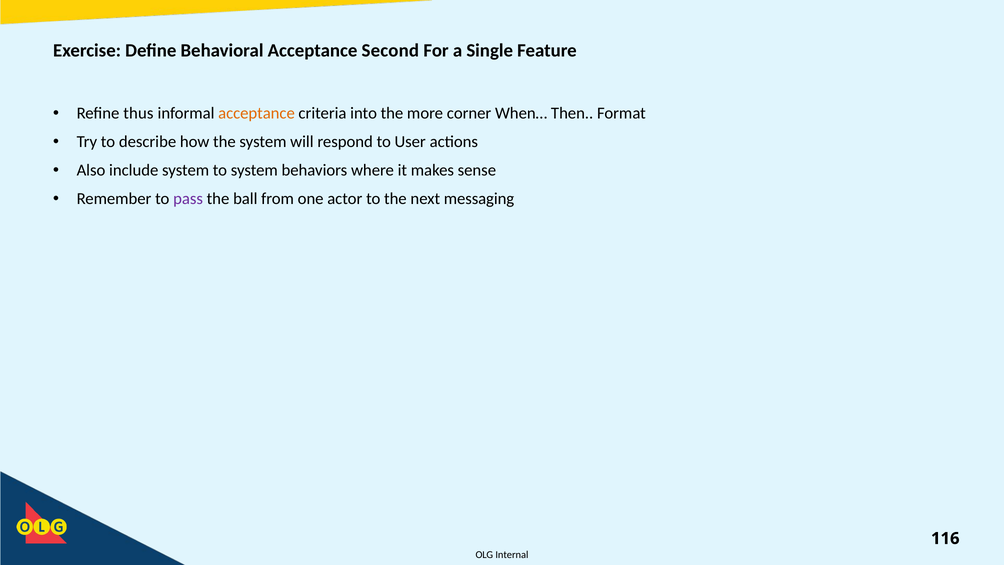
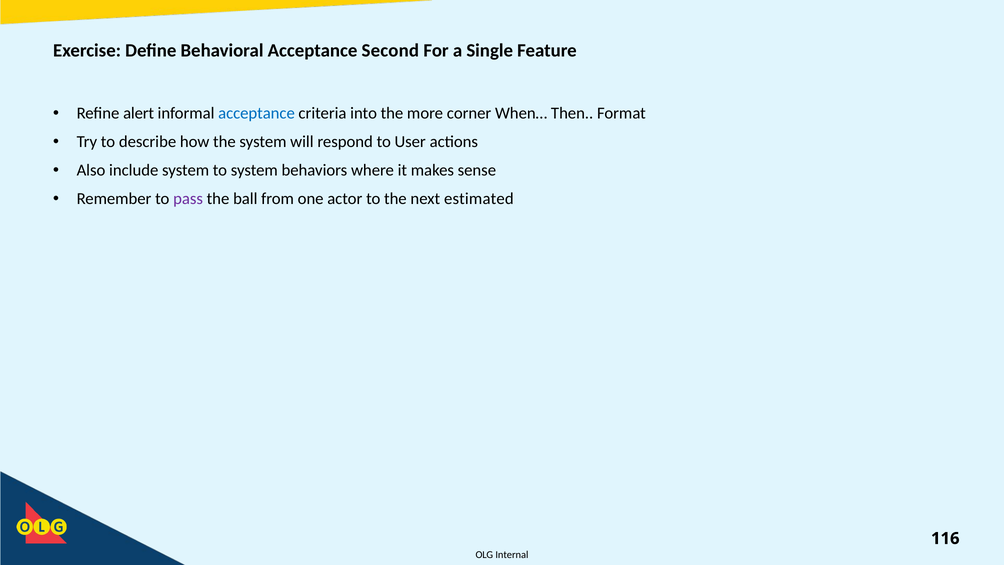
thus: thus -> alert (139, 113)
acceptance colour: orange -> blue (257, 113)
messaging: messaging -> estimated (479, 199)
